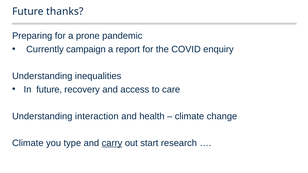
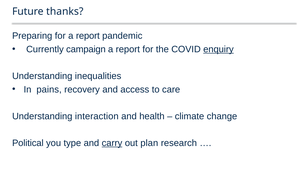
for a prone: prone -> report (88, 36)
enquiry underline: none -> present (218, 49)
In future: future -> pains (49, 89)
Climate: Climate -> Political (28, 143)
start: start -> plan (149, 143)
